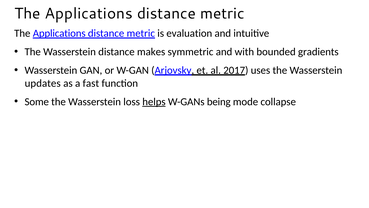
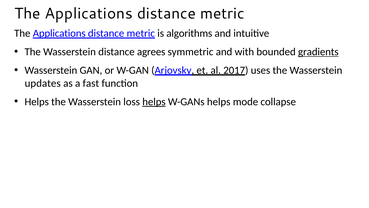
evaluation: evaluation -> algorithms (189, 33)
makes: makes -> agrees (151, 52)
gradients underline: none -> present (318, 52)
Some: Some -> Helps (37, 102)
W-GANs being: being -> helps (219, 102)
